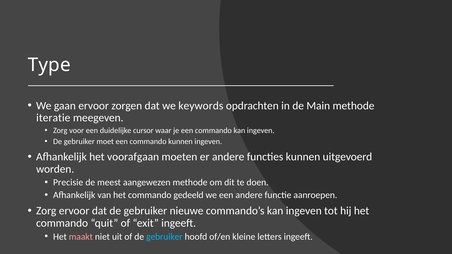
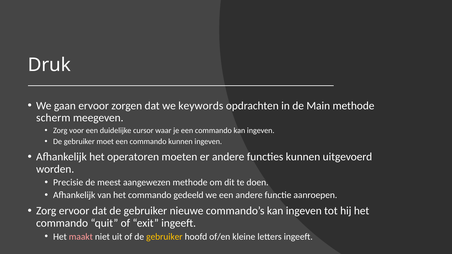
Type: Type -> Druk (49, 65)
iteratie: iteratie -> scherm (53, 118)
voorafgaan: voorafgaan -> operatoren (133, 157)
gebruiker colour: light blue -> yellow (164, 237)
